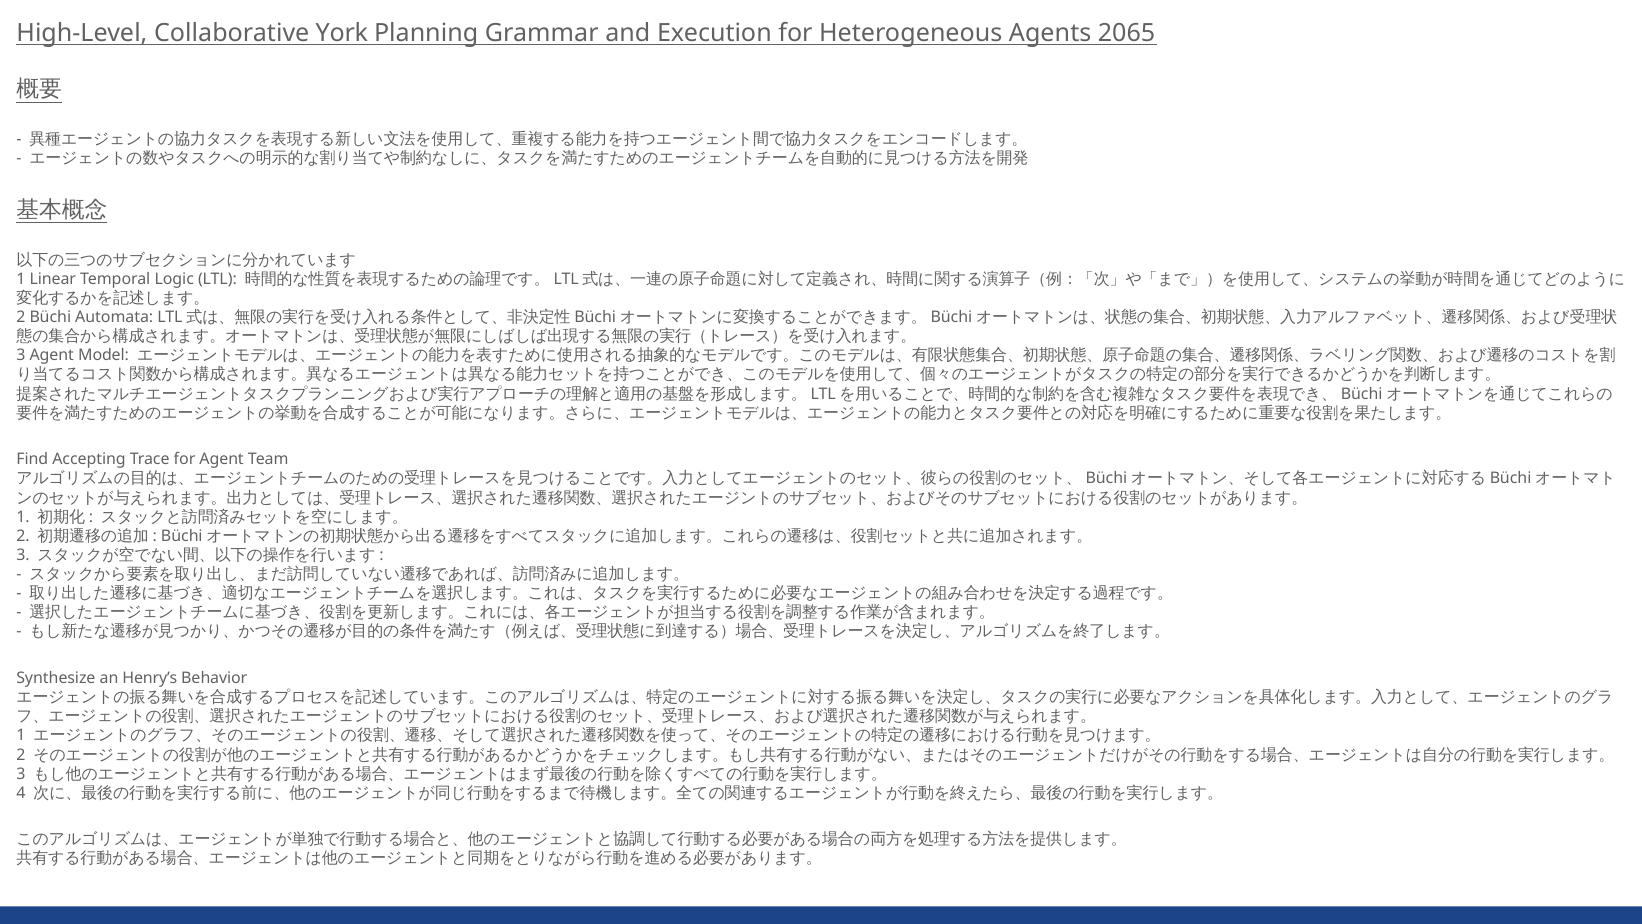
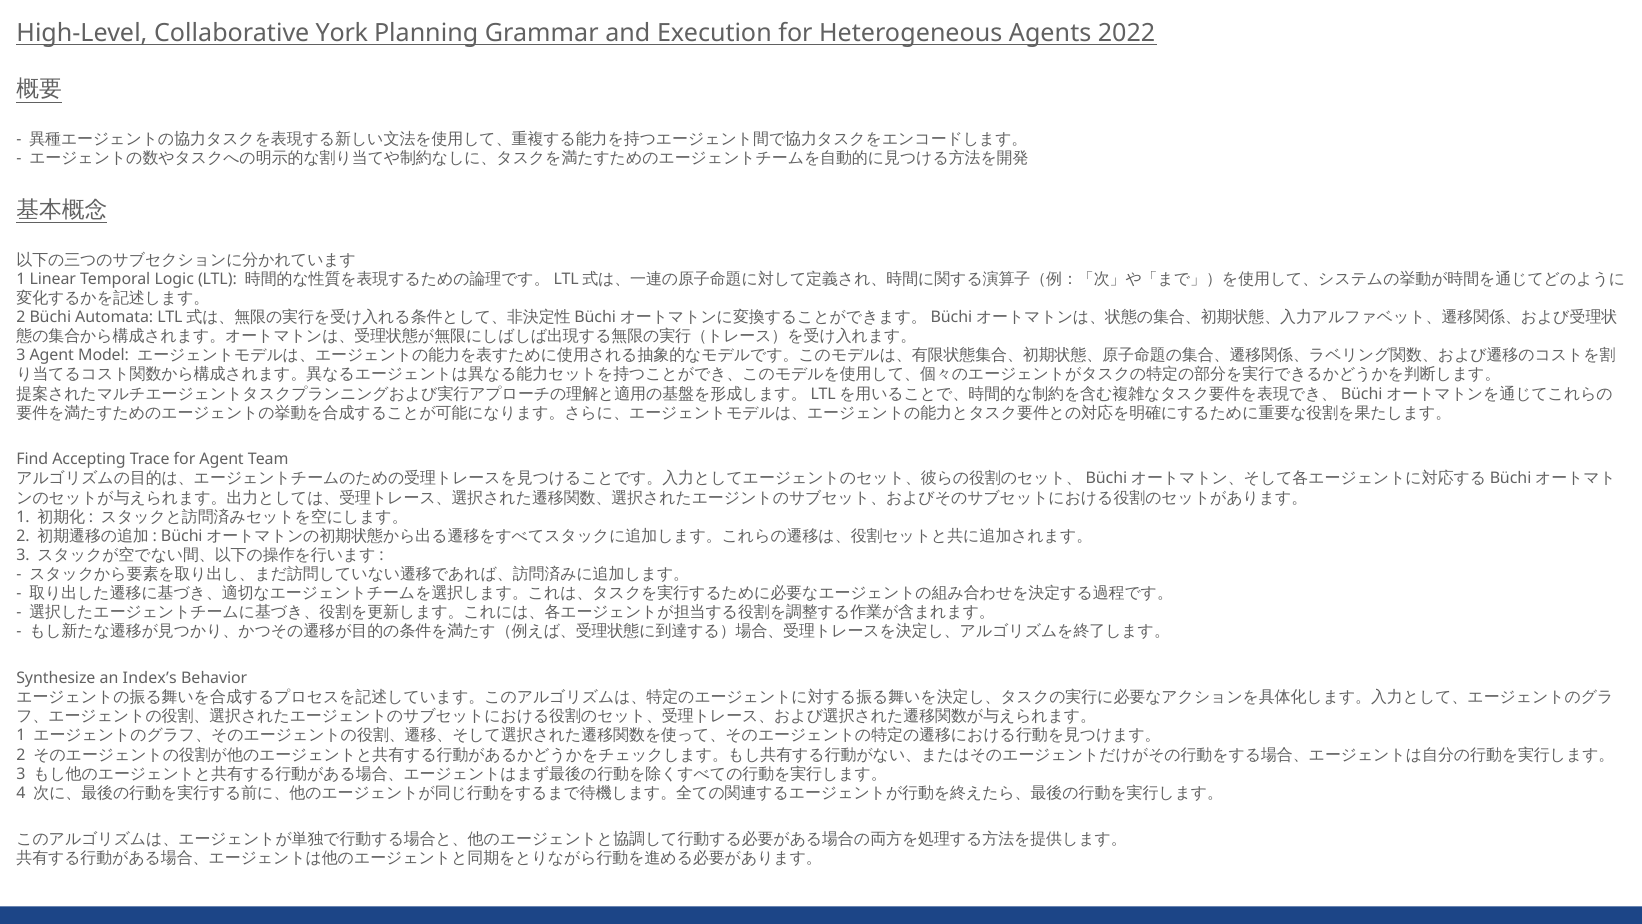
2065: 2065 -> 2022 (1127, 33)
Henry’s: Henry’s -> Index’s (150, 678)
